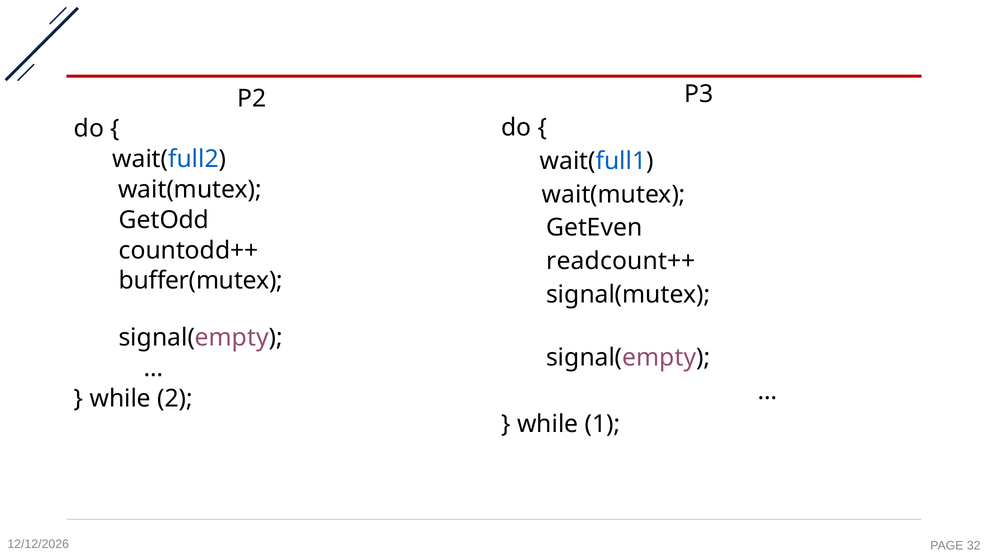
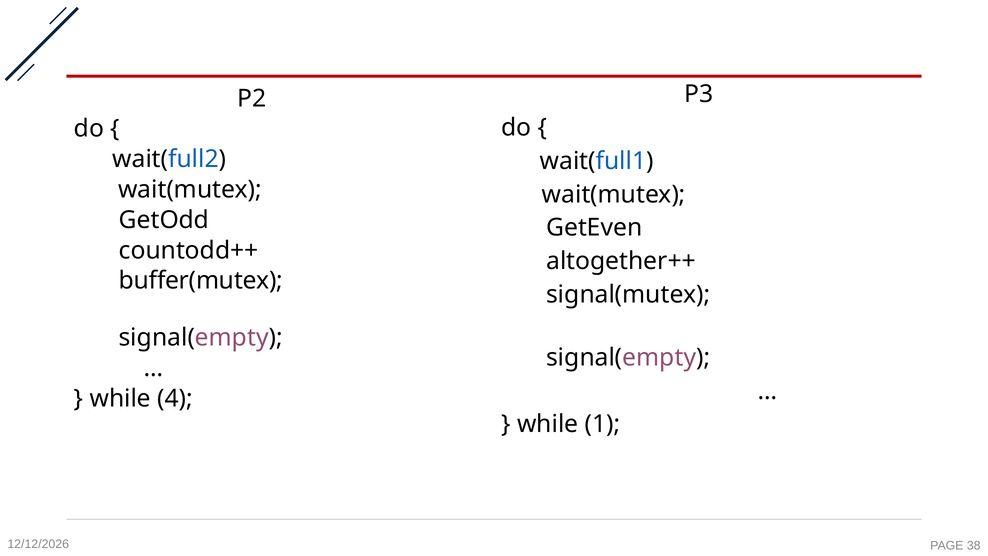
readcount++: readcount++ -> altogether++ (621, 261)
2: 2 -> 4 (175, 398)
32: 32 -> 38 (974, 546)
